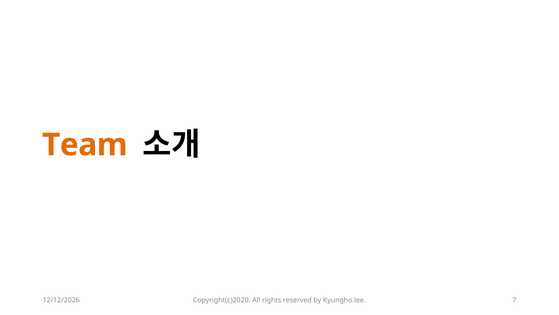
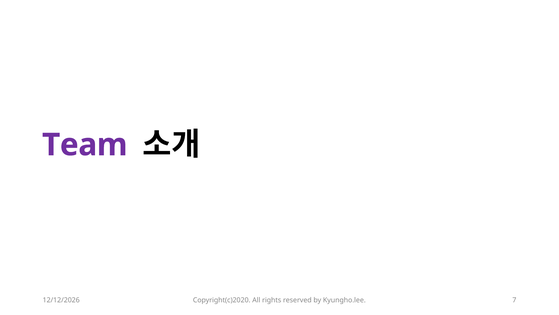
Team colour: orange -> purple (85, 145)
